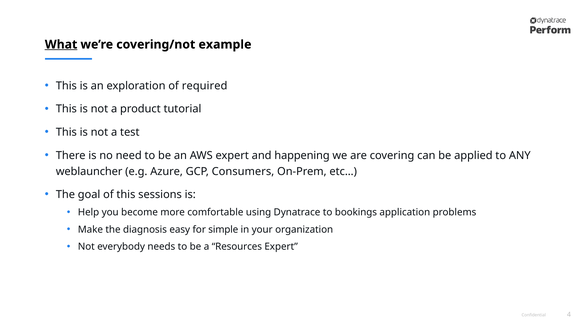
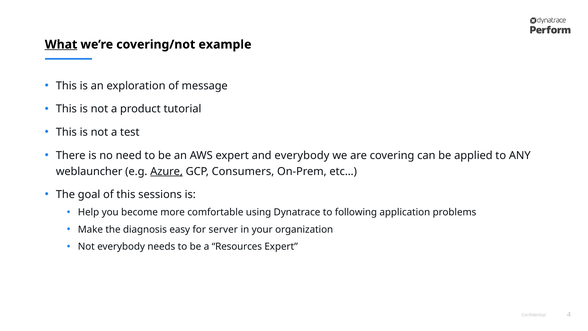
required: required -> message (205, 86)
and happening: happening -> everybody (302, 155)
Azure underline: none -> present (167, 171)
bookings: bookings -> following (356, 212)
simple: simple -> server (223, 229)
